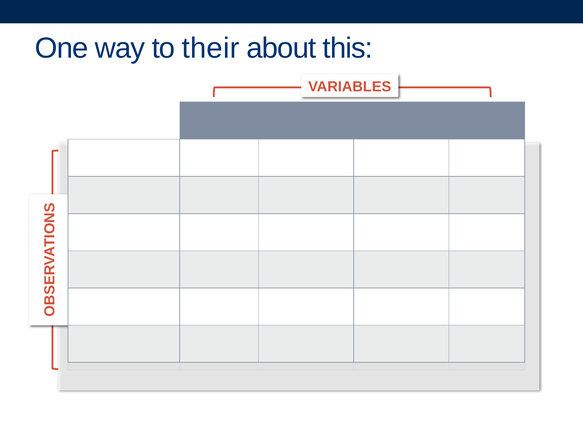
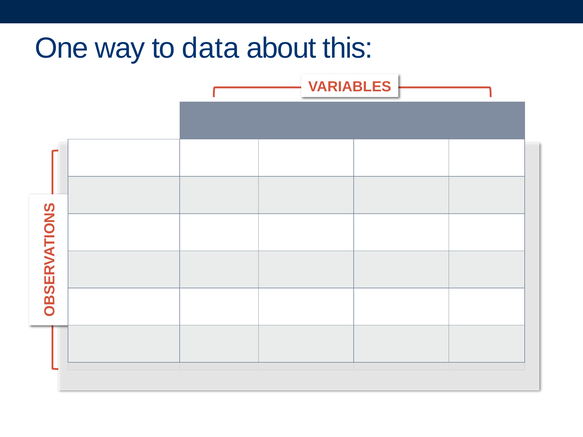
their: their -> data (211, 48)
